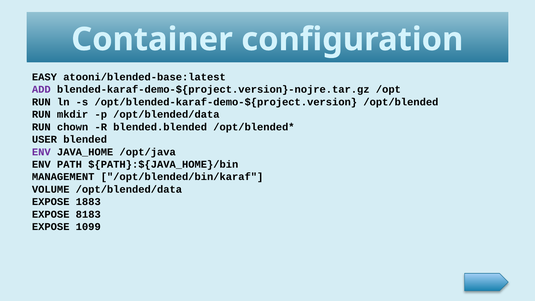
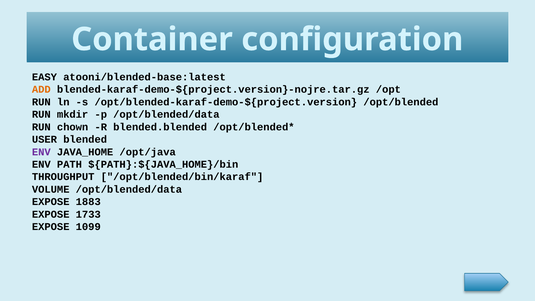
ADD colour: purple -> orange (41, 89)
MANAGEMENT: MANAGEMENT -> THROUGHPUT (63, 177)
8183: 8183 -> 1733 (88, 214)
